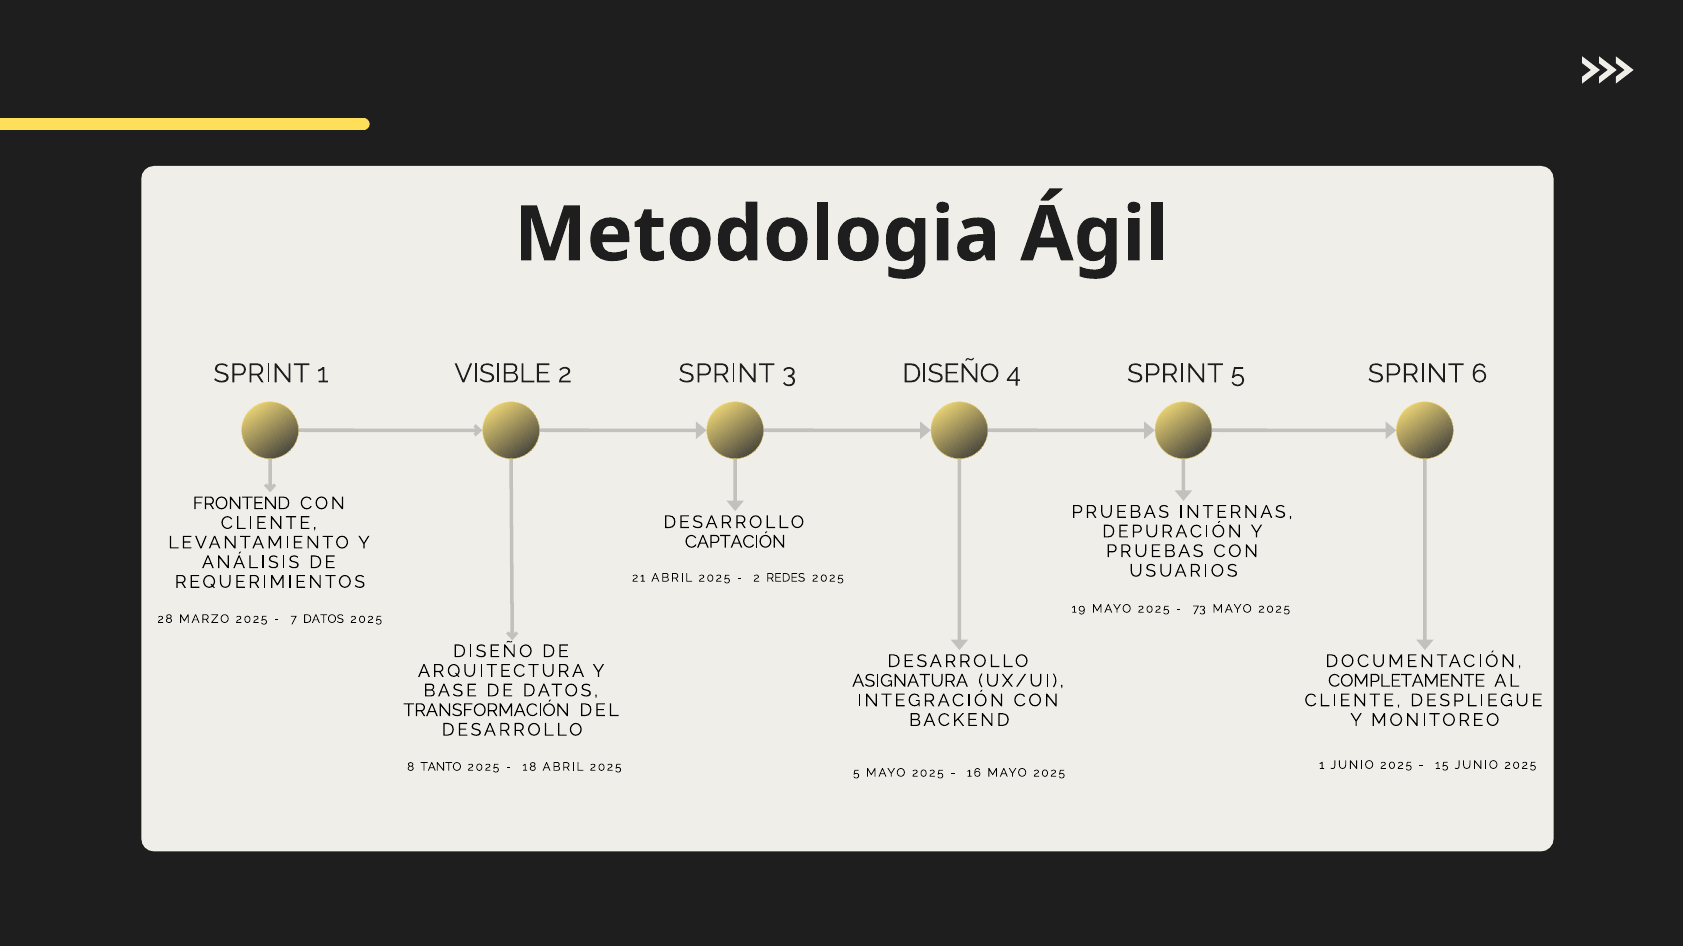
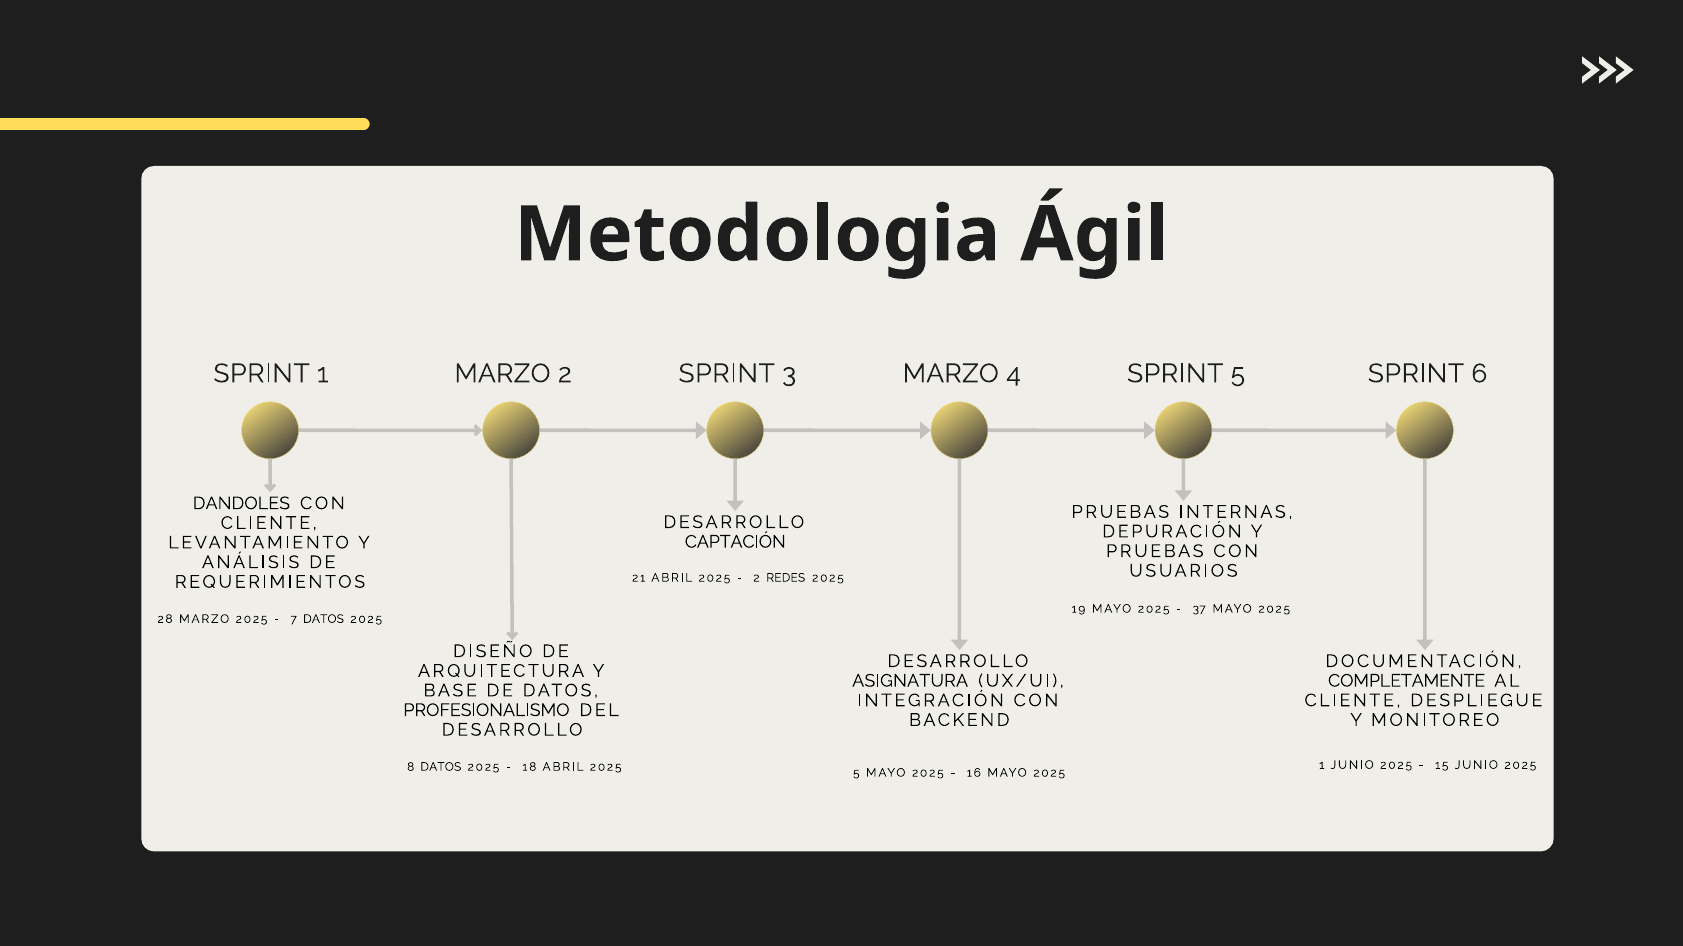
VISIBLE: VISIBLE -> MARZO (502, 374)
3 DISEÑO: DISEÑO -> MARZO (951, 374)
FRONTEND: FRONTEND -> DANDOLES (241, 504)
73: 73 -> 37 (1199, 609)
TRANSFORMACIÓN: TRANSFORMACIÓN -> PROFESIONALISMO (486, 711)
8 TANTO: TANTO -> DATOS (441, 767)
